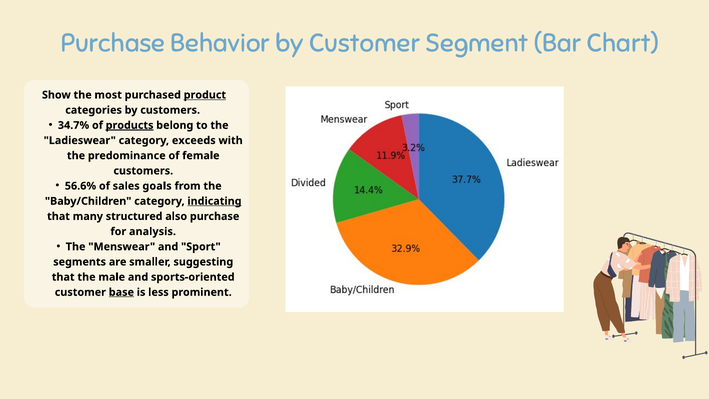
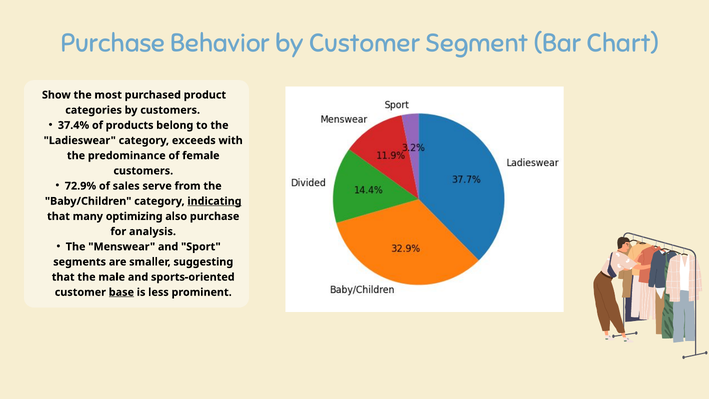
product underline: present -> none (205, 95)
34.7%: 34.7% -> 37.4% (74, 125)
products underline: present -> none (130, 125)
56.6%: 56.6% -> 72.9% (80, 186)
goals: goals -> serve (157, 186)
structured: structured -> optimizing (134, 216)
